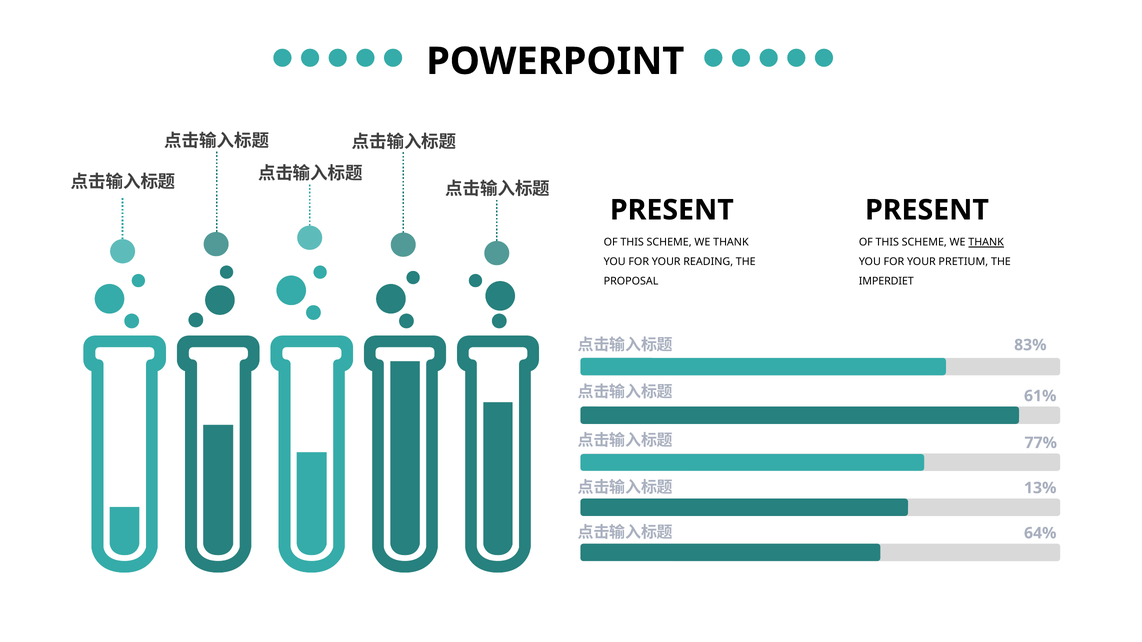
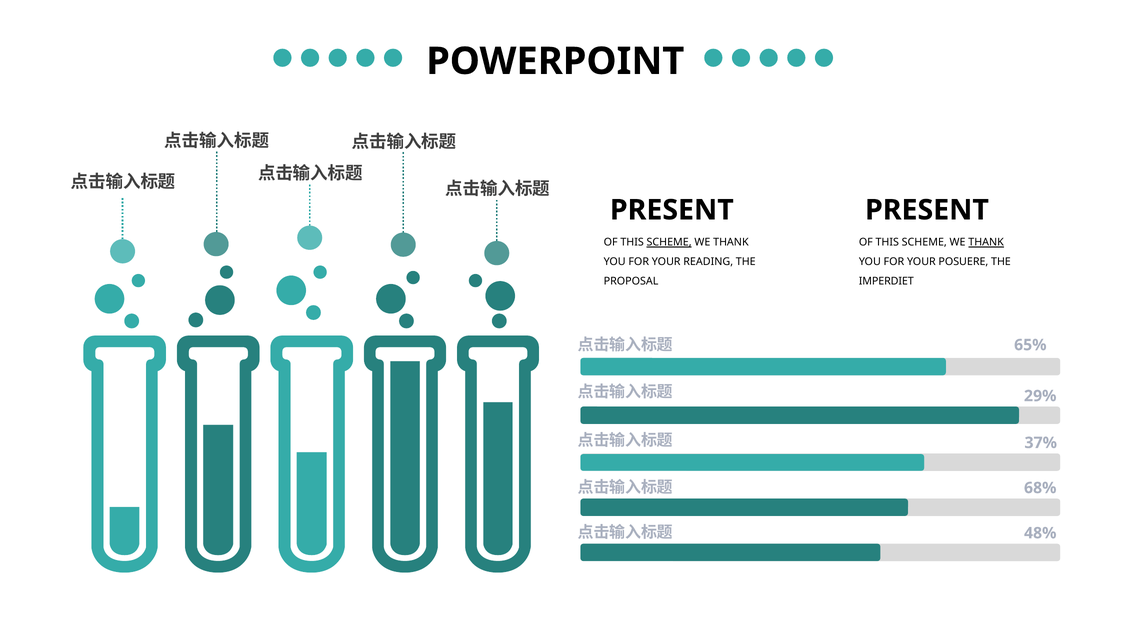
SCHEME underline: none -> present (669, 243)
PRETIUM: PRETIUM -> POSUERE (963, 262)
83%: 83% -> 65% (1030, 345)
61%: 61% -> 29% (1040, 396)
77%: 77% -> 37% (1041, 443)
13%: 13% -> 68% (1040, 488)
64%: 64% -> 48% (1040, 533)
